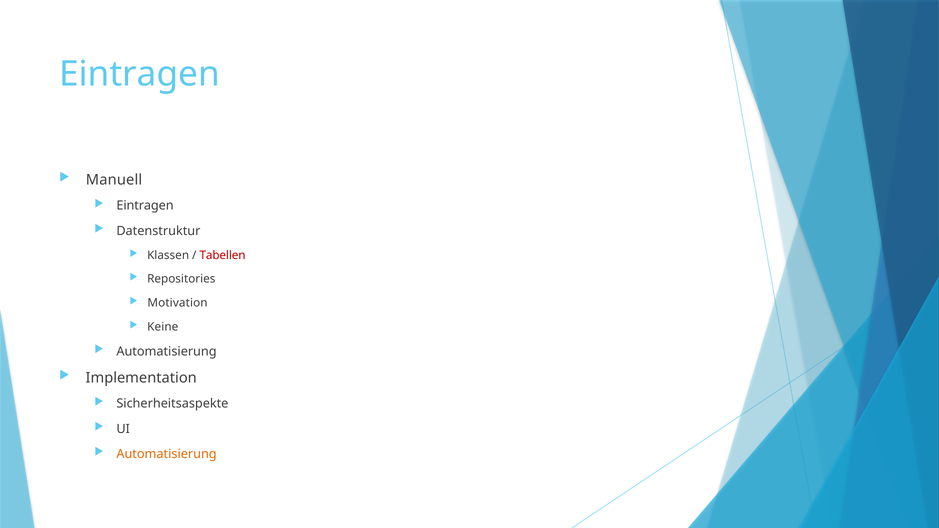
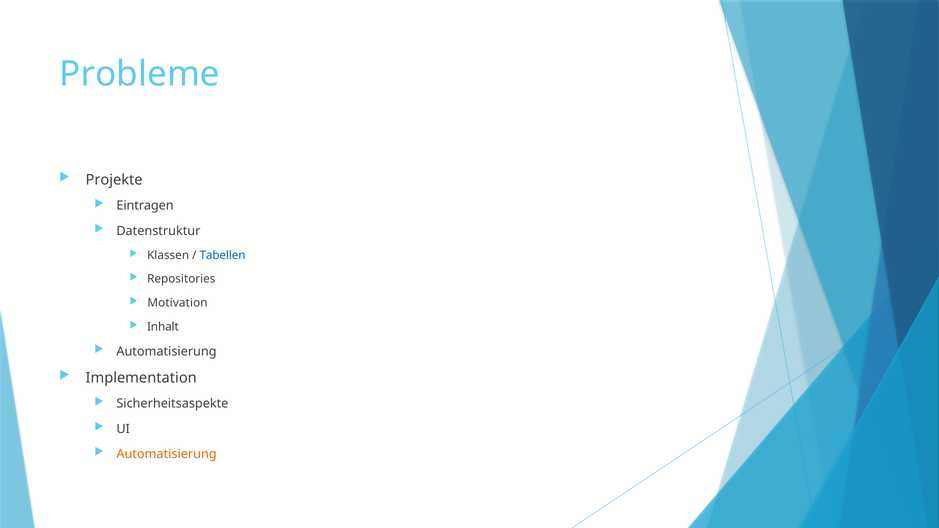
Eintragen: Eintragen -> Probleme (140, 74)
Manuell: Manuell -> Projekte (114, 180)
Tabellen colour: red -> blue (223, 255)
Keine: Keine -> Inhalt (163, 327)
